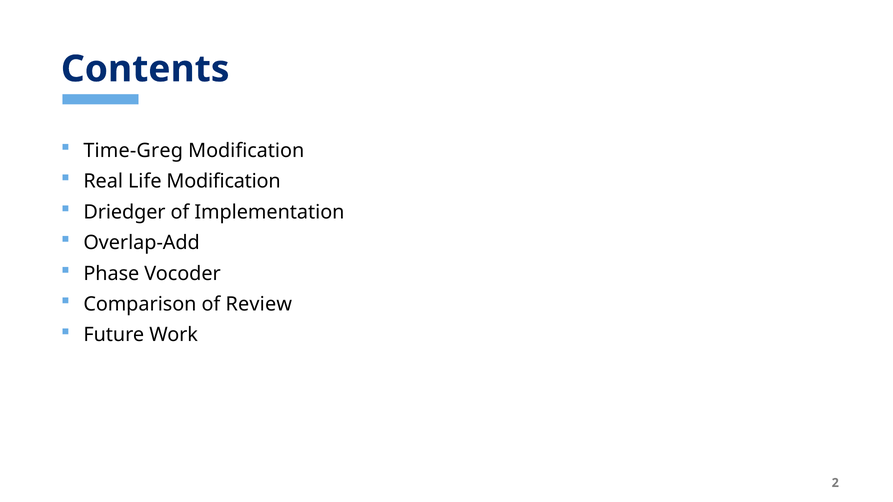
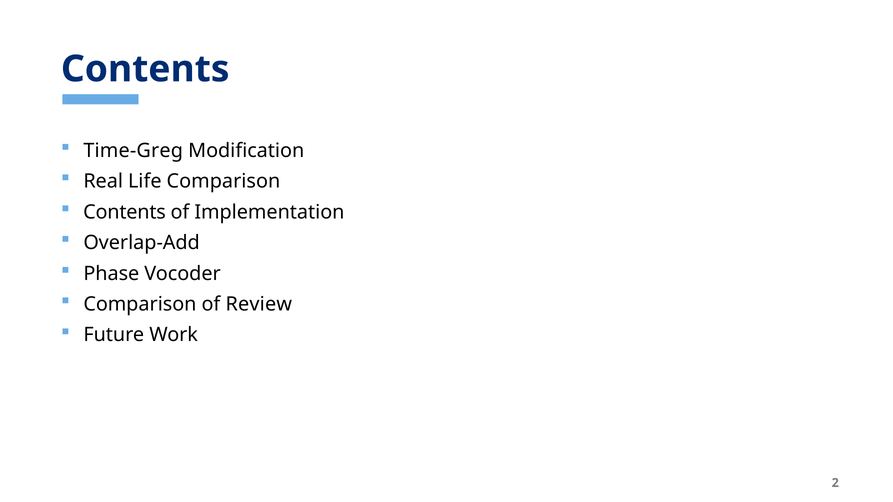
Life Modification: Modification -> Comparison (223, 182)
Driedger: Driedger -> Contents (125, 212)
